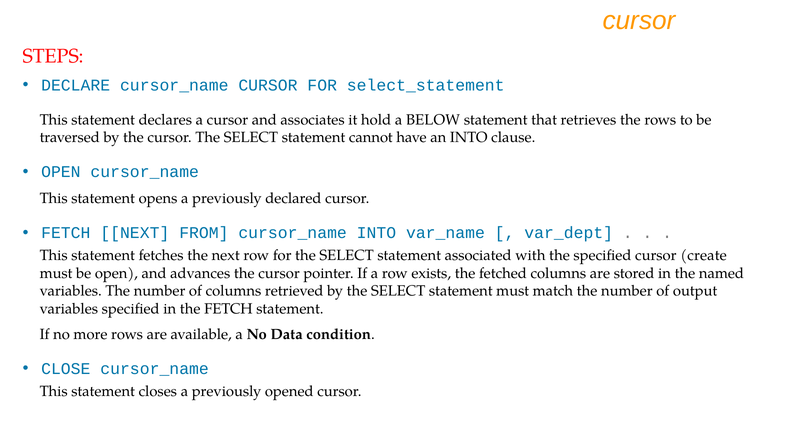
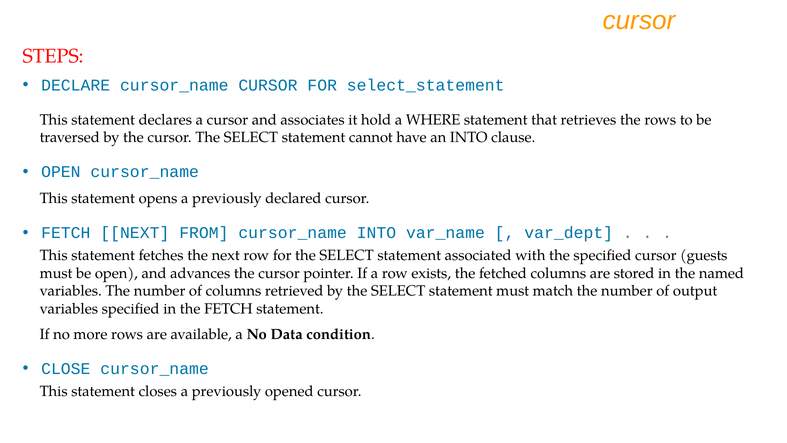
BELOW: BELOW -> WHERE (433, 120)
create: create -> guests (704, 255)
